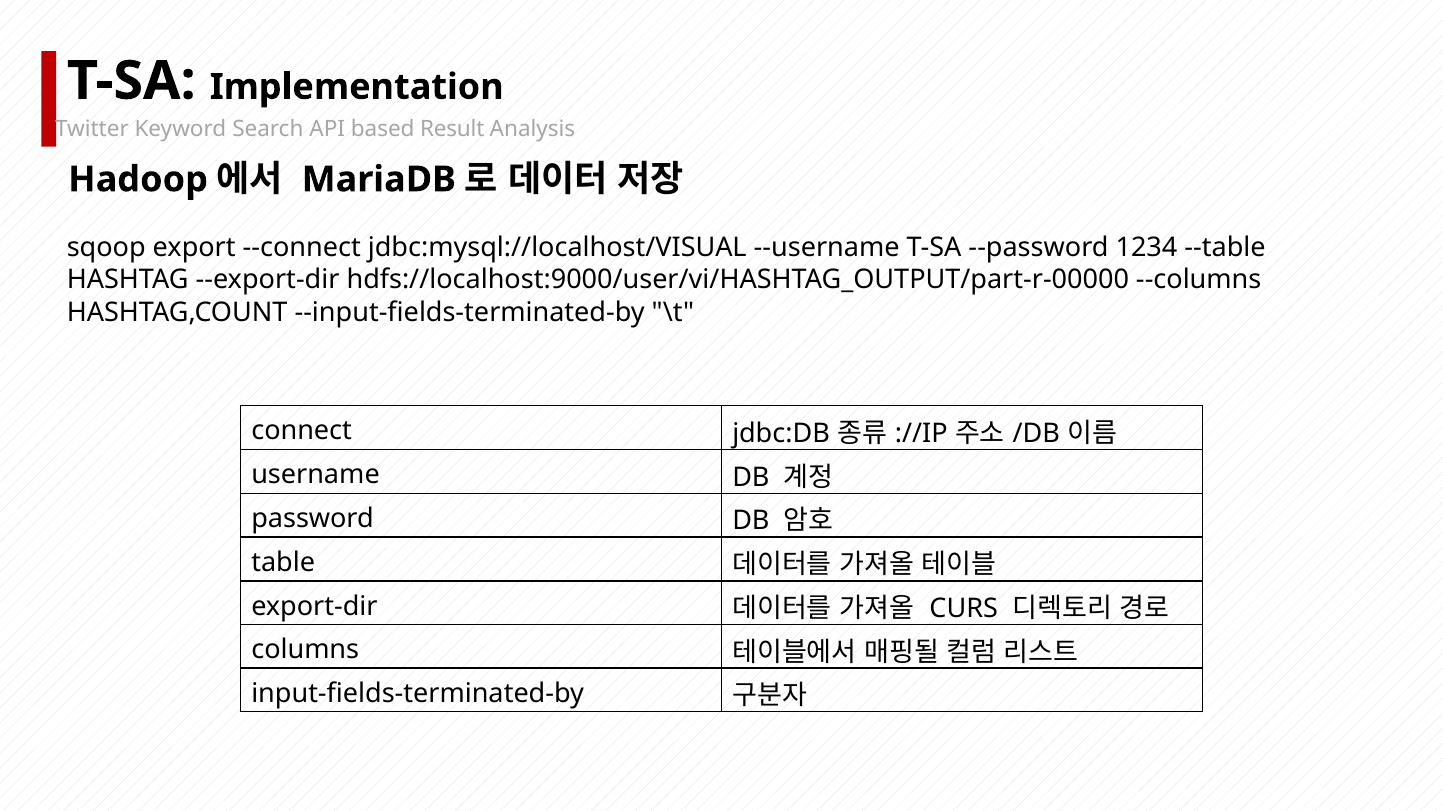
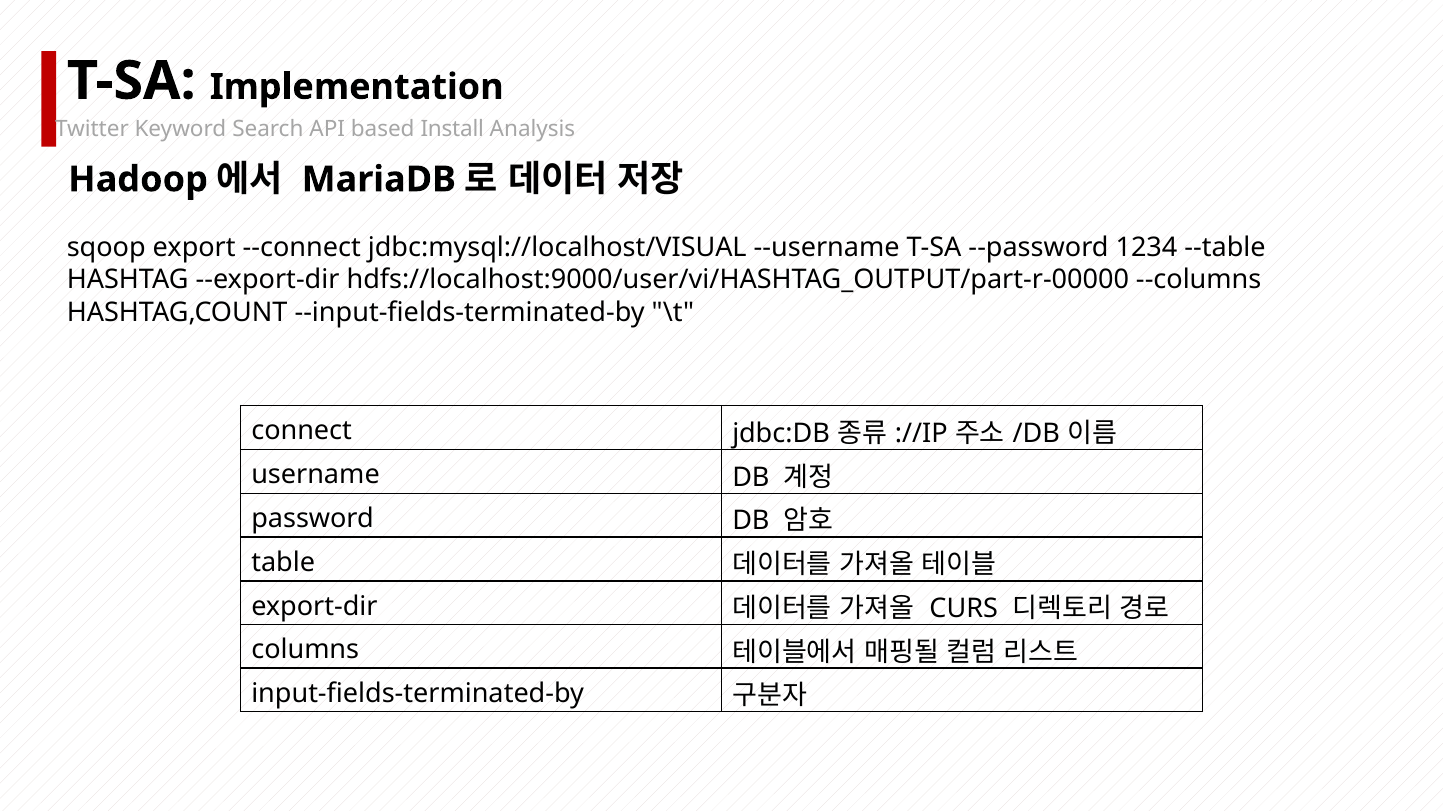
Result: Result -> Install (452, 129)
